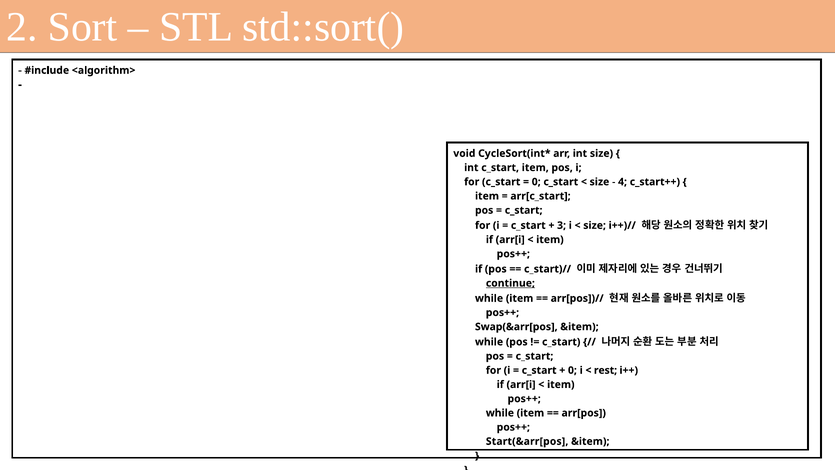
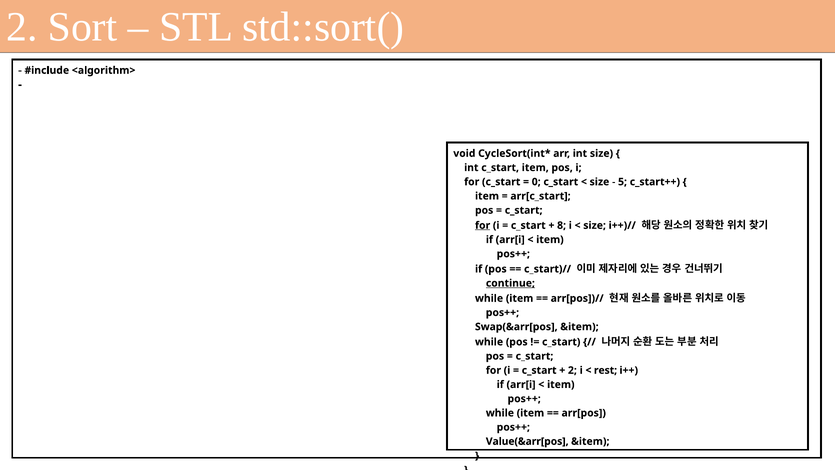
4: 4 -> 5 (623, 182)
for underline: none -> present (483, 225)
3: 3 -> 8 (562, 225)
0: 0 -> 2 (572, 370)
Start(&arr[pos: Start(&arr[pos -> Value(&arr[pos (527, 441)
